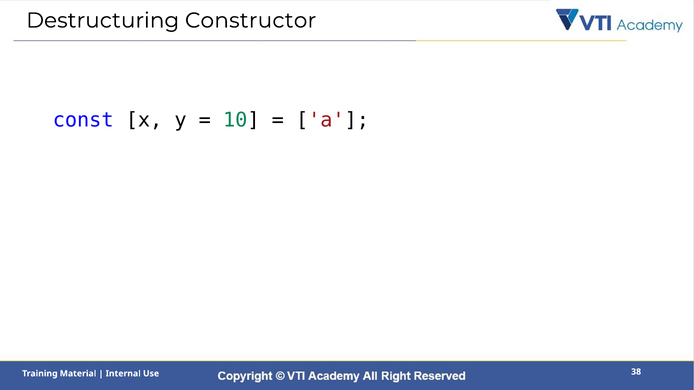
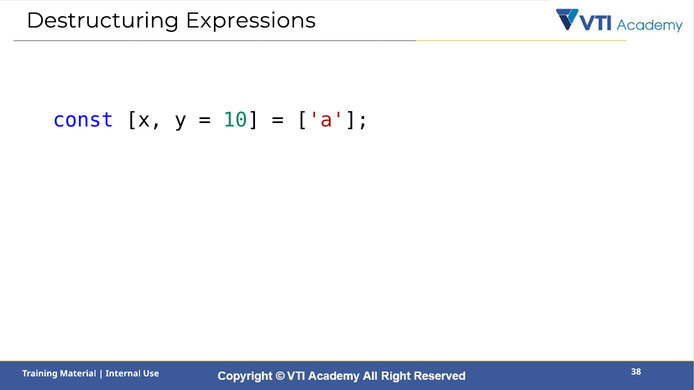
Constructor: Constructor -> Expressions (251, 20)
